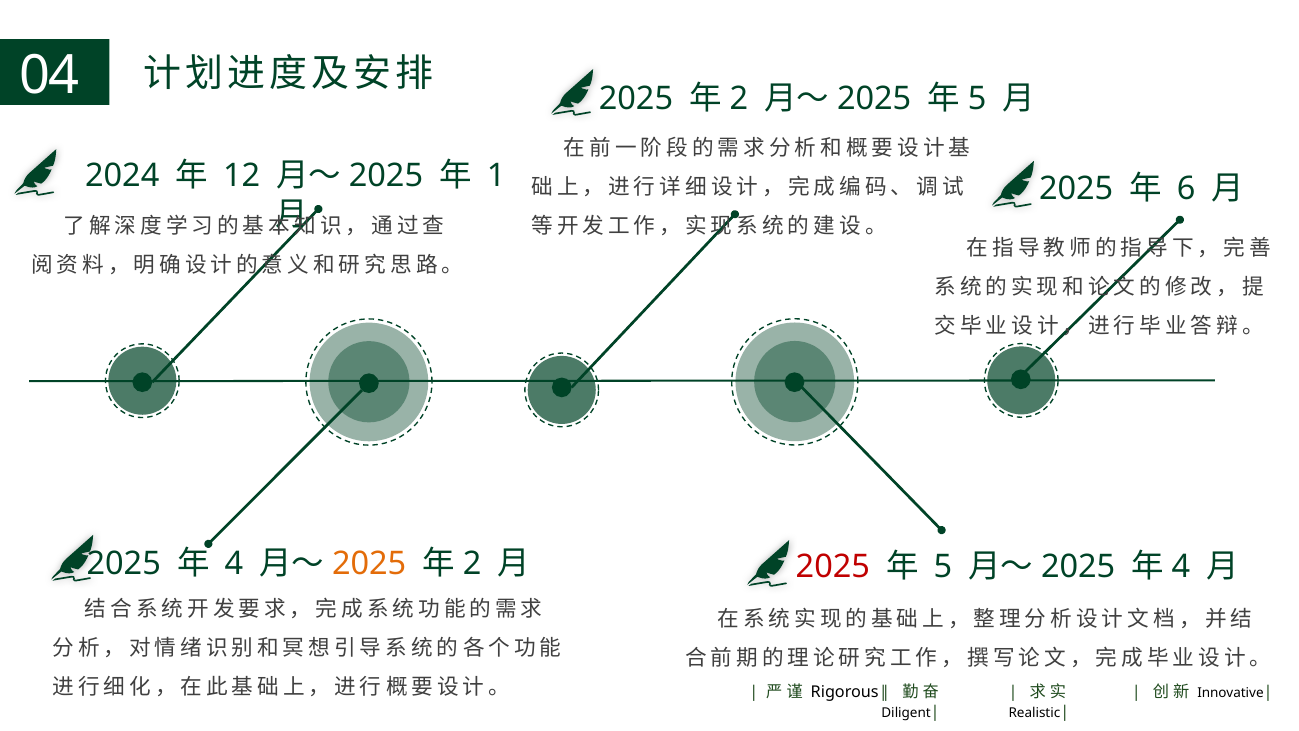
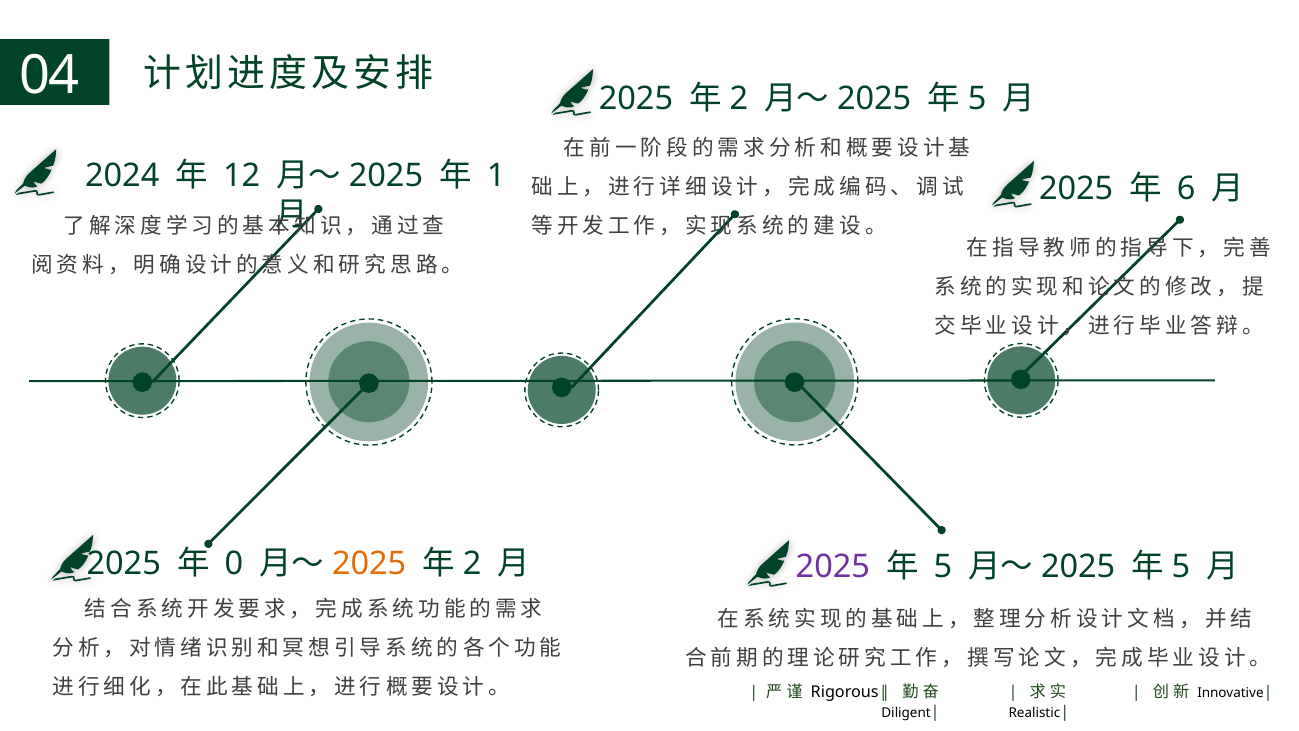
4: 4 -> 0 (234, 564)
2025 colour: red -> purple (833, 566)
4: 4 -> 5 (1181, 566)
